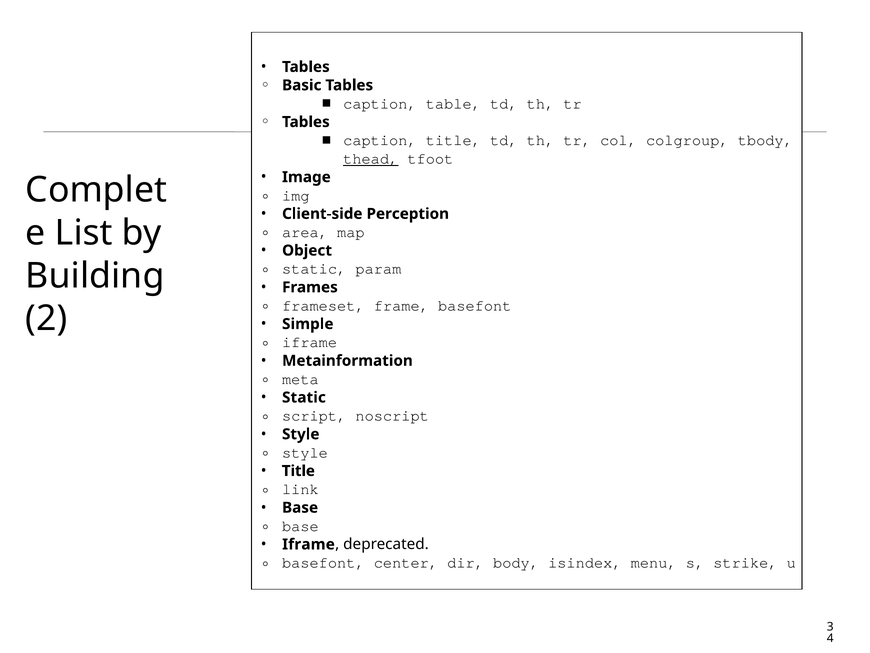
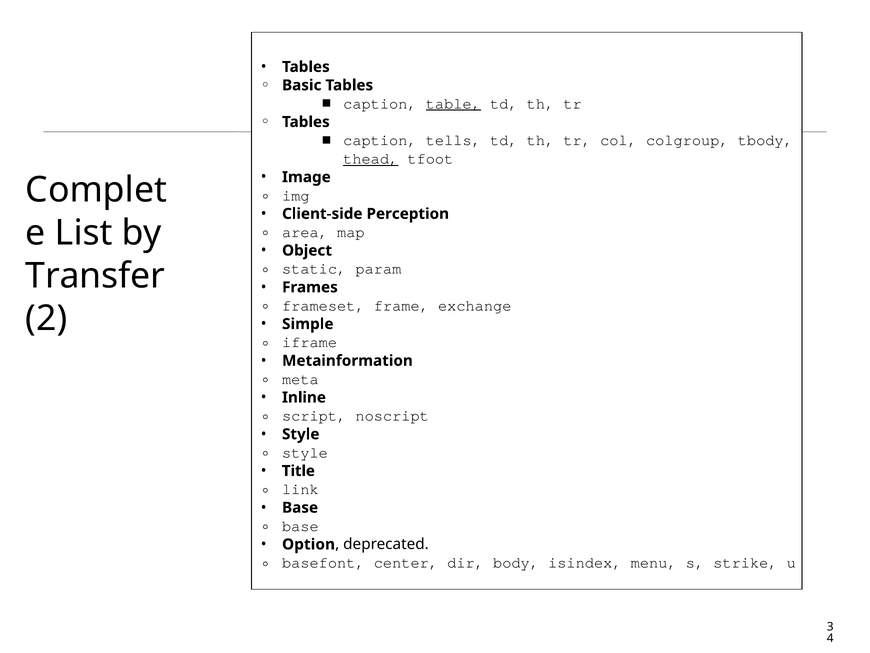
table underline: none -> present (453, 104)
caption title: title -> tells (453, 140)
Building: Building -> Transfer (95, 276)
frame basefont: basefont -> exchange (475, 305)
Static: Static -> Inline (304, 397)
Iframe: Iframe -> Option (309, 544)
